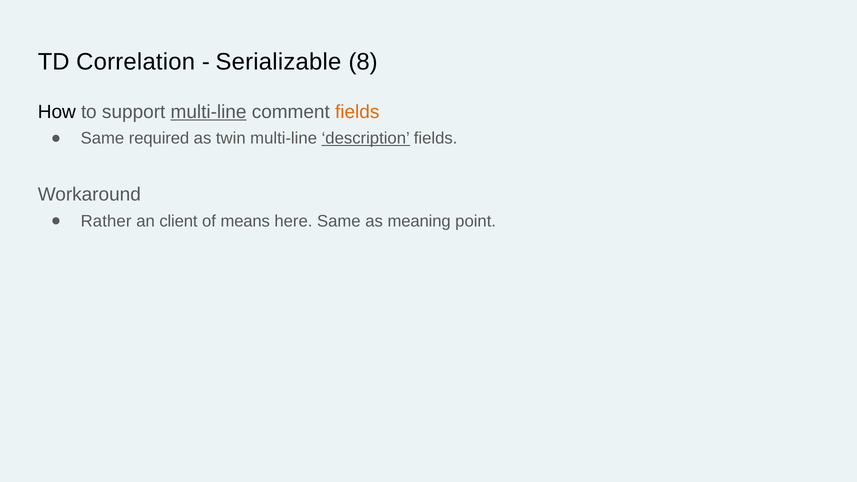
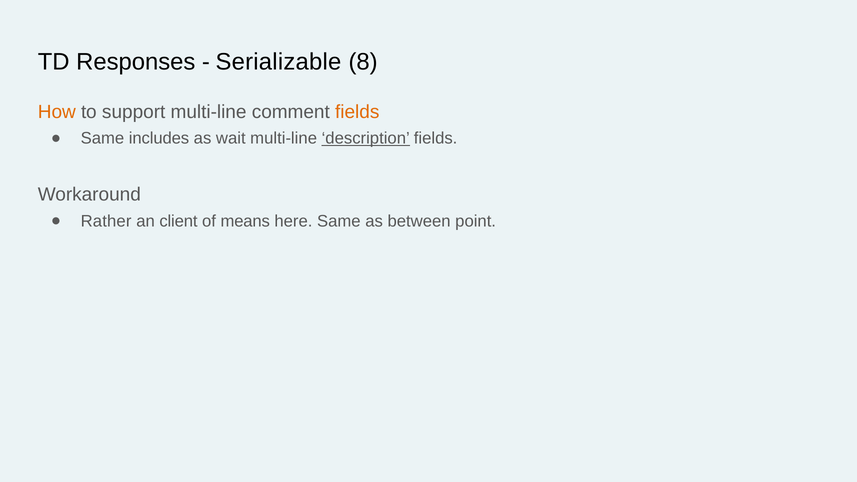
Correlation: Correlation -> Responses (136, 62)
How colour: black -> orange (57, 112)
multi-line underline: present -> none (209, 112)
required: required -> includes (159, 138)
twin: twin -> wait (231, 138)
meaning: meaning -> between (419, 221)
